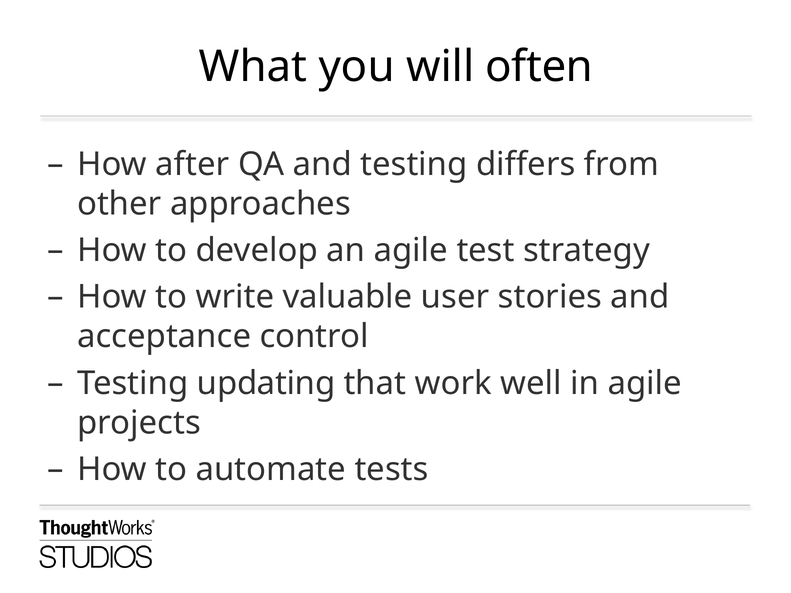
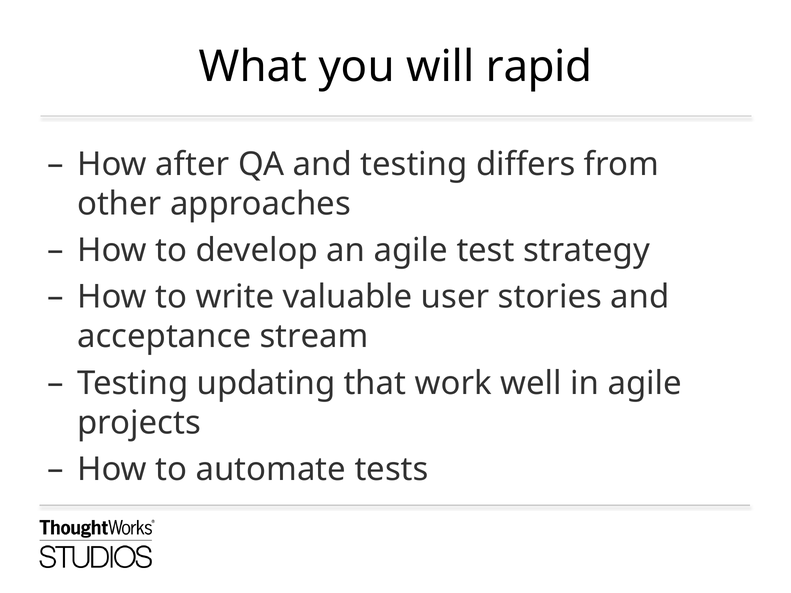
often: often -> rapid (539, 67)
control: control -> stream (314, 337)
